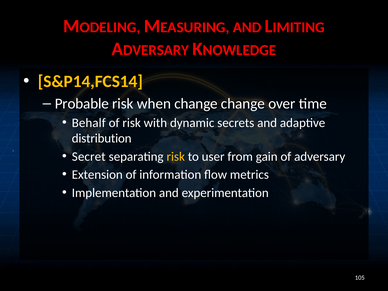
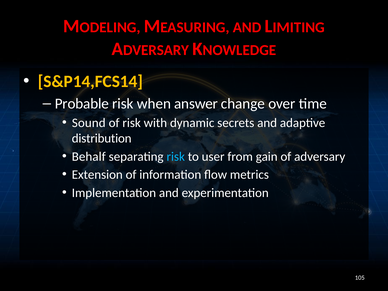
when change: change -> answer (196, 104)
Behalf: Behalf -> Sound (89, 123)
Secret: Secret -> Behalf (89, 157)
risk colour: yellow -> light blue (176, 157)
